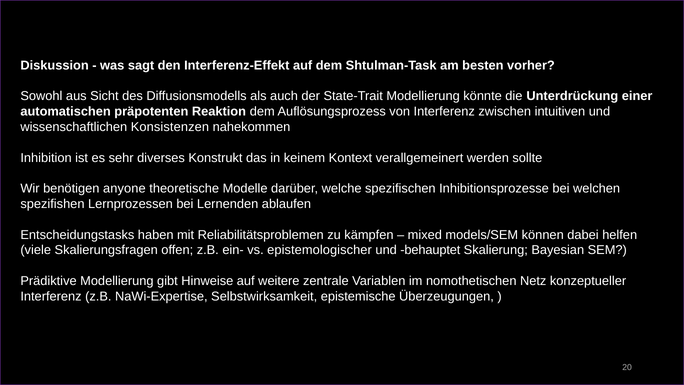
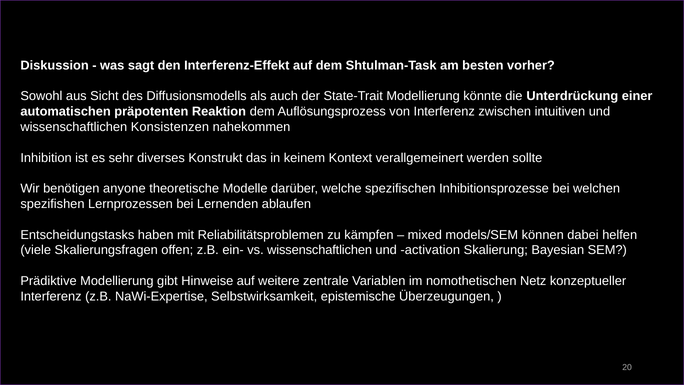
vs epistemologischer: epistemologischer -> wissenschaftlichen (320, 250)
behauptet: behauptet -> activation (430, 250)
